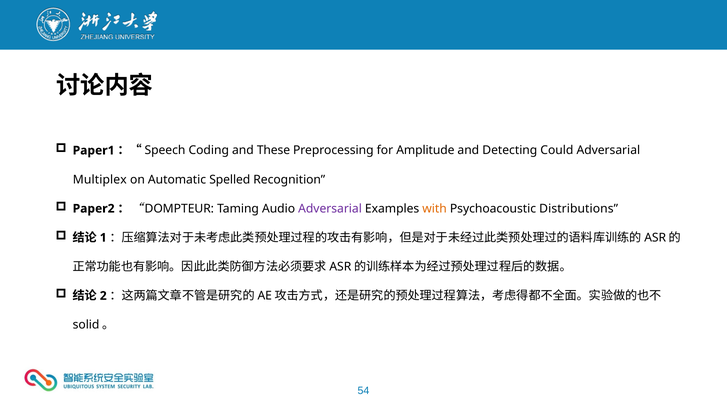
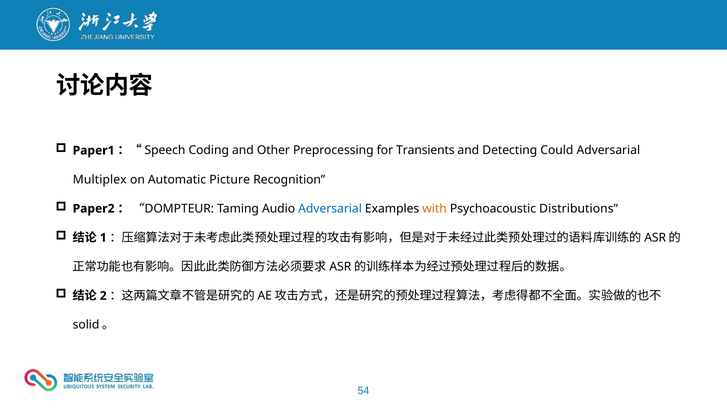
These: These -> Other (273, 150)
Amplitude: Amplitude -> Transients (425, 150)
Spelled: Spelled -> Picture (230, 179)
Adversarial colour: purple -> blue (330, 209)
